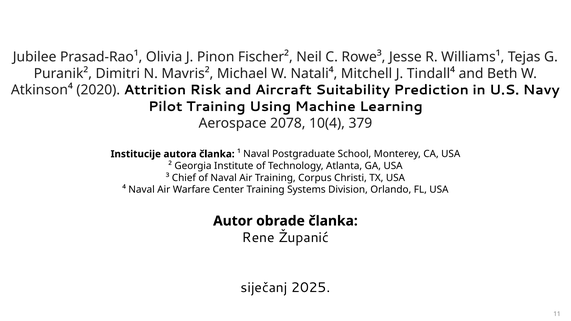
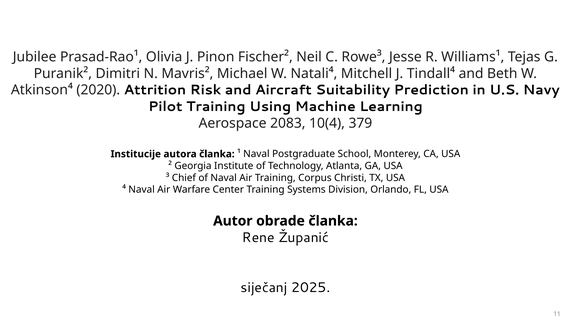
2078: 2078 -> 2083 (288, 123)
